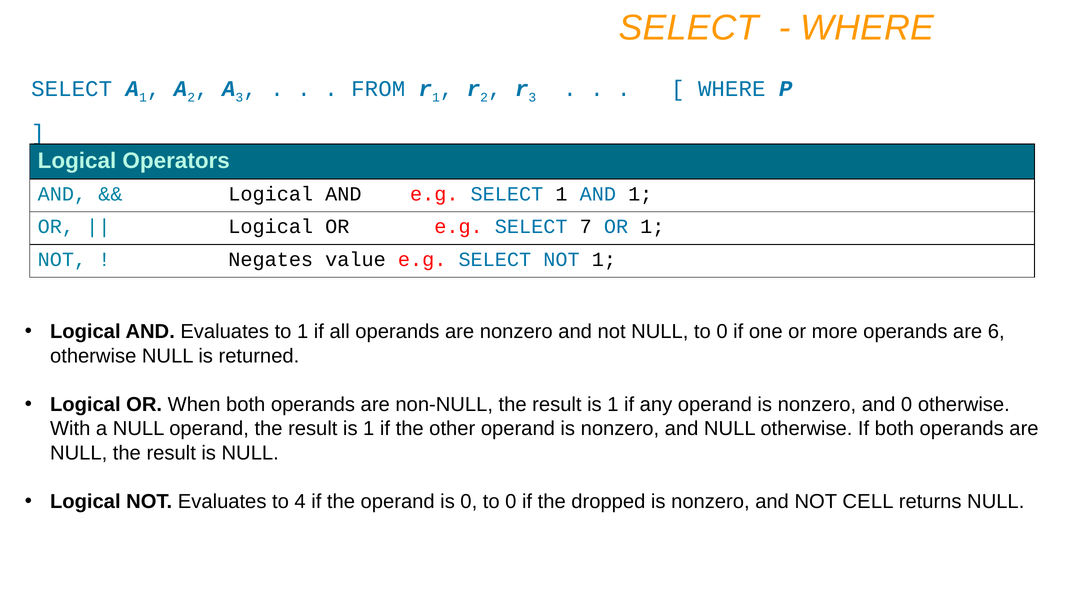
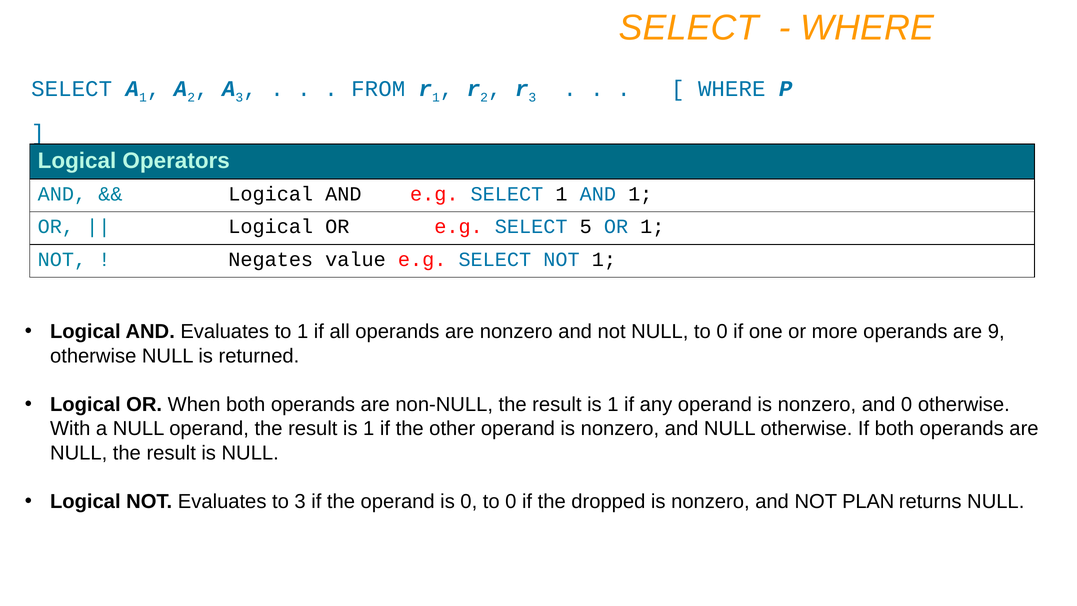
7: 7 -> 5 (586, 227)
6: 6 -> 9 (996, 332)
to 4: 4 -> 3 (300, 501)
CELL: CELL -> PLAN (868, 501)
